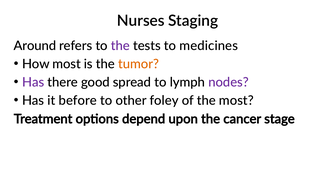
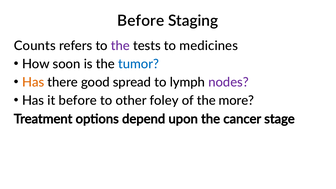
Nurses: Nurses -> Before (141, 21)
Around: Around -> Counts (35, 46)
How most: most -> soon (67, 64)
tumor colour: orange -> blue (139, 64)
Has colour: purple -> orange (33, 82)
the most: most -> more (236, 101)
